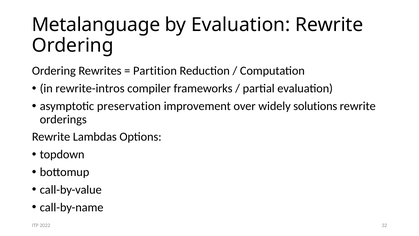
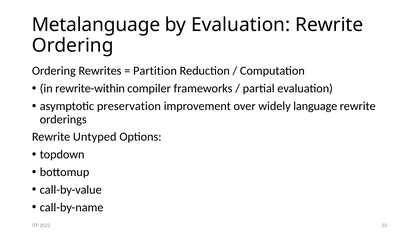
rewrite-intros: rewrite-intros -> rewrite-within (90, 88)
solutions: solutions -> language (315, 106)
Lambdas: Lambdas -> Untyped (95, 137)
